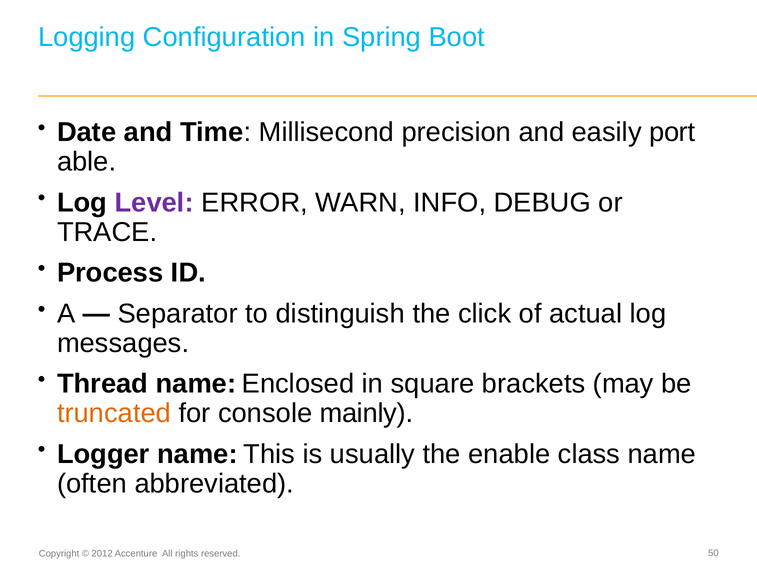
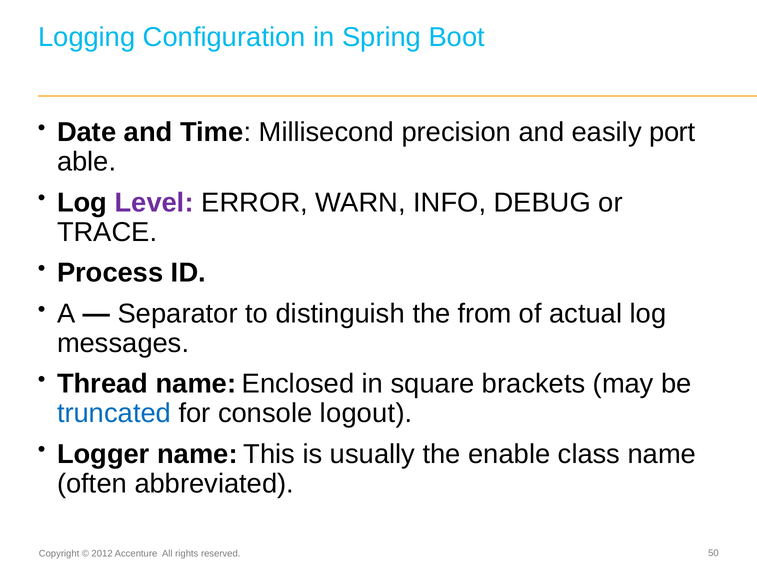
click: click -> from (485, 314)
truncated colour: orange -> blue (114, 414)
mainly: mainly -> logout (366, 414)
